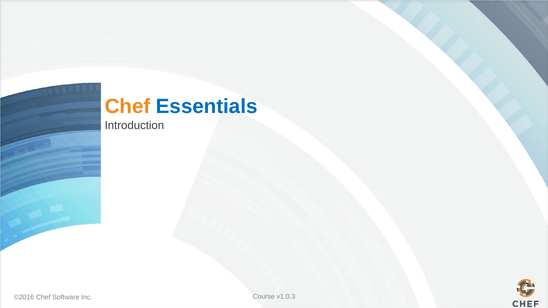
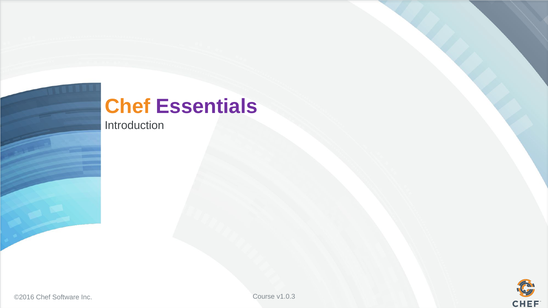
Essentials colour: blue -> purple (207, 107)
